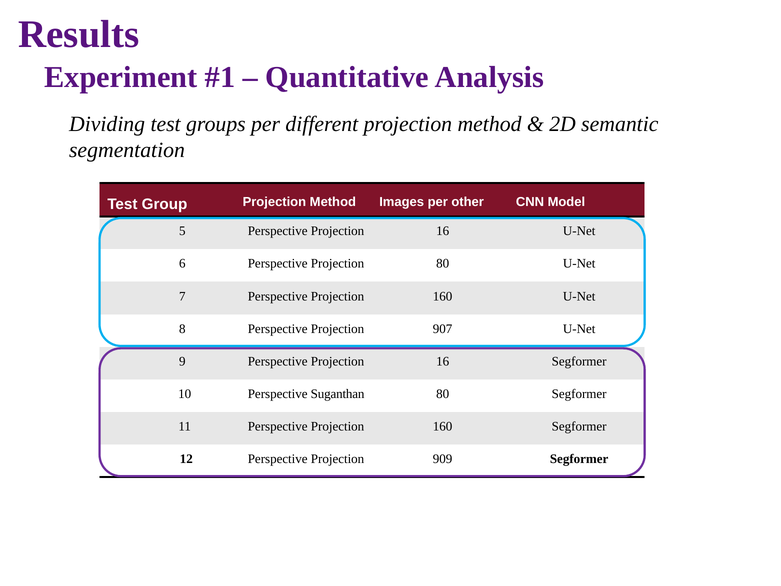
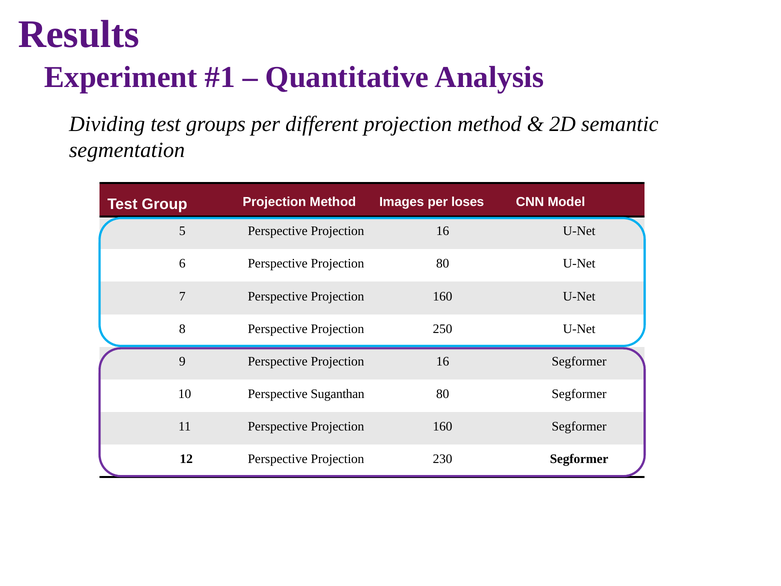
other: other -> loses (468, 202)
907: 907 -> 250 (443, 329)
909: 909 -> 230 (443, 459)
